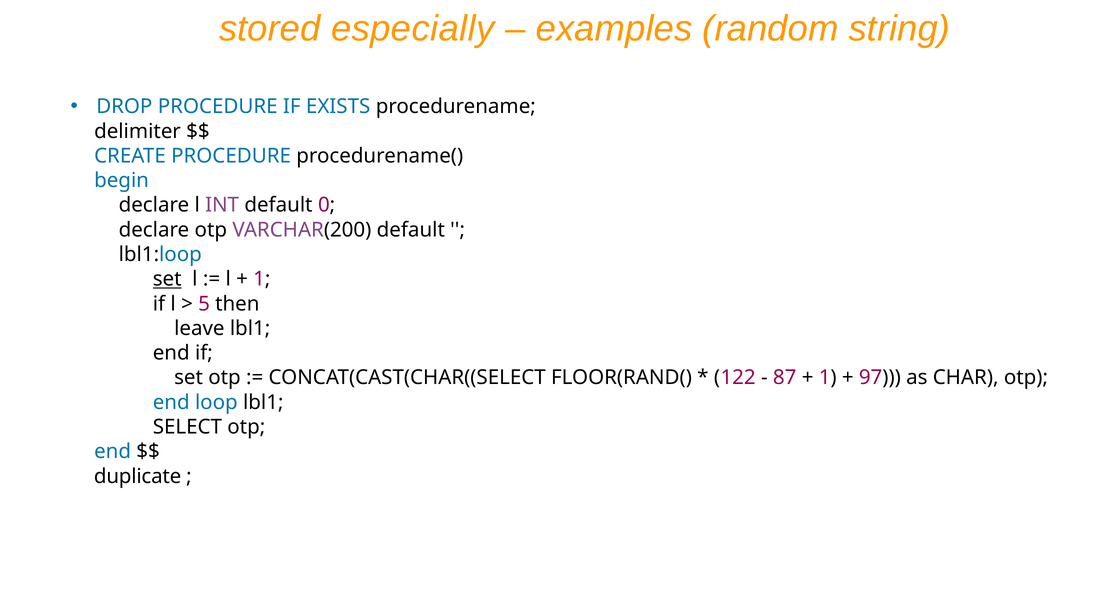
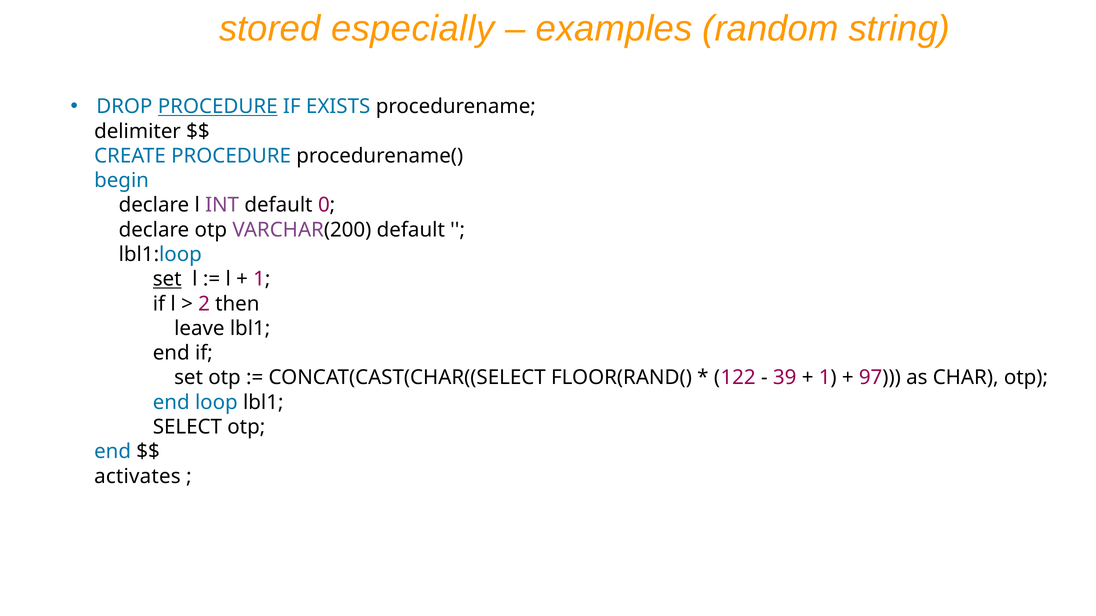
PROCEDURE underline: none -> present (218, 107)
5: 5 -> 2 (204, 304)
87: 87 -> 39 (785, 378)
duplicate: duplicate -> activates (137, 477)
